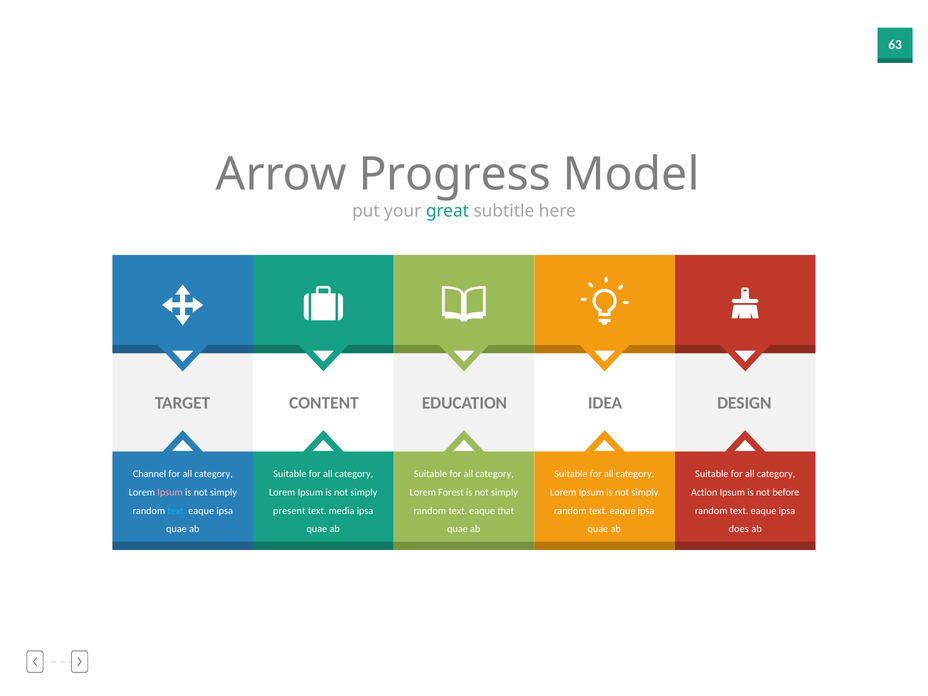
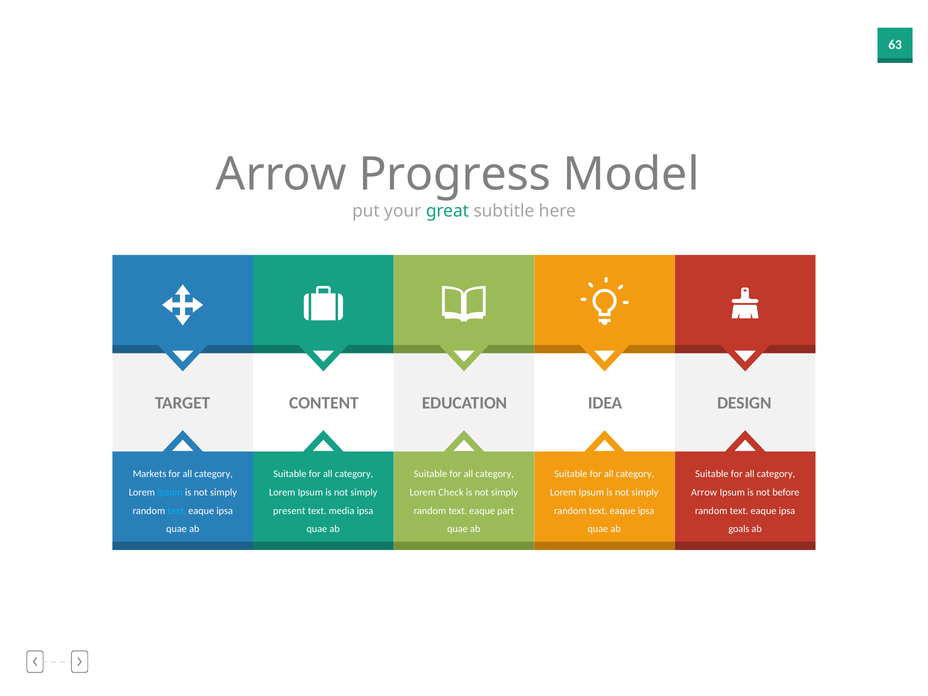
Channel: Channel -> Markets (150, 474)
Ipsum colour: pink -> light blue (170, 492)
Forest: Forest -> Check (451, 492)
Action: Action -> Arrow (704, 492)
that: that -> part (506, 511)
does: does -> goals (739, 529)
